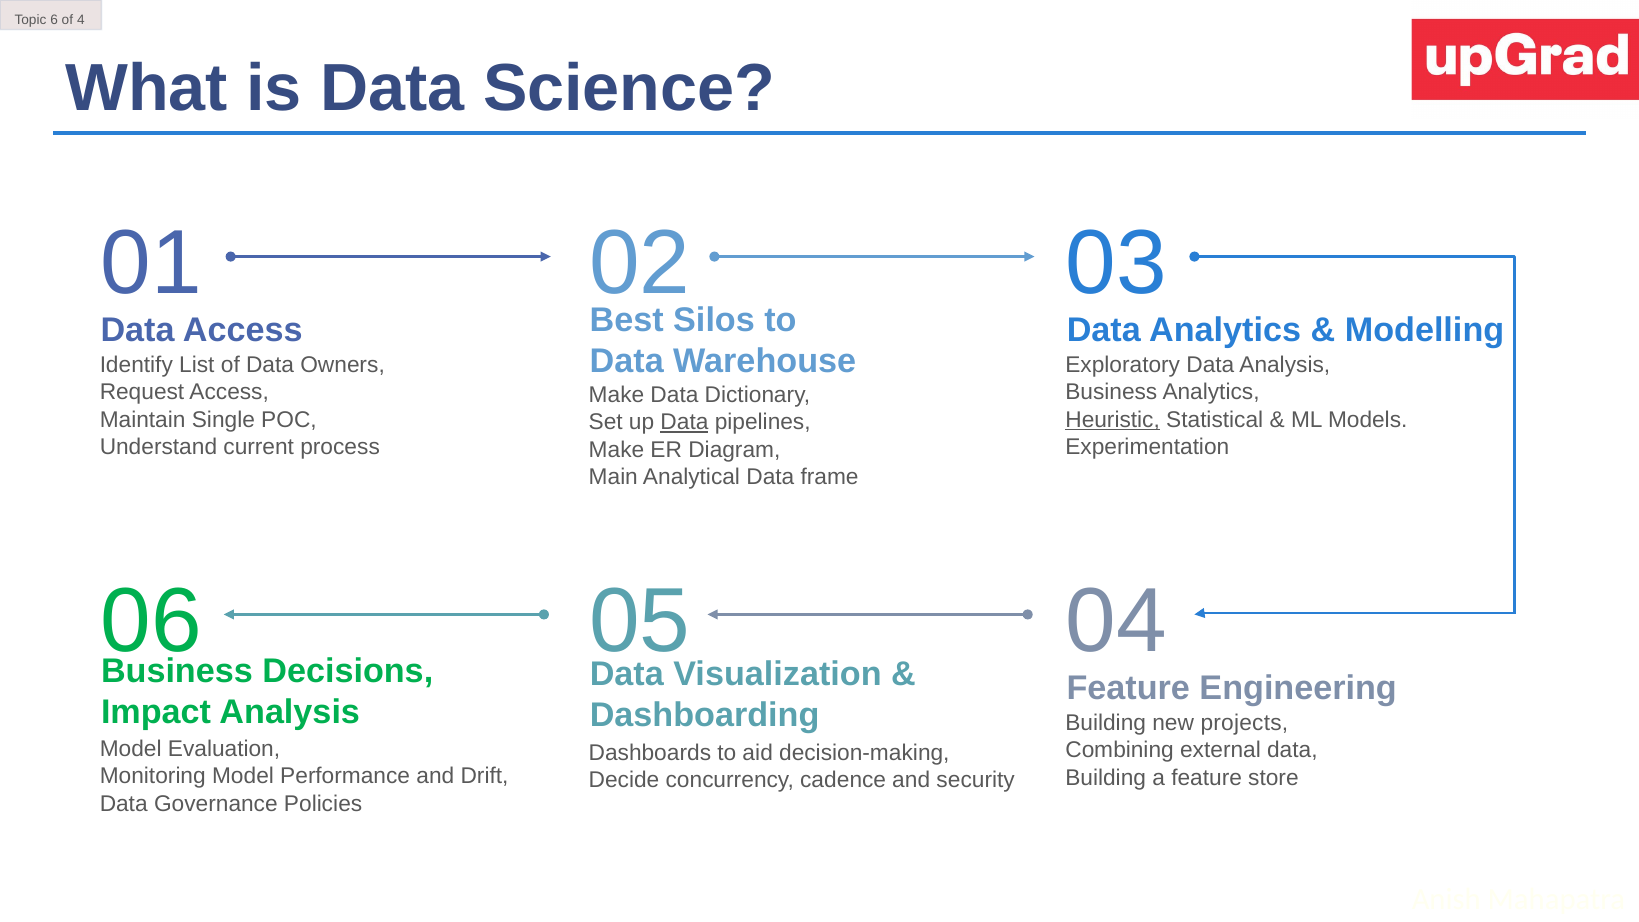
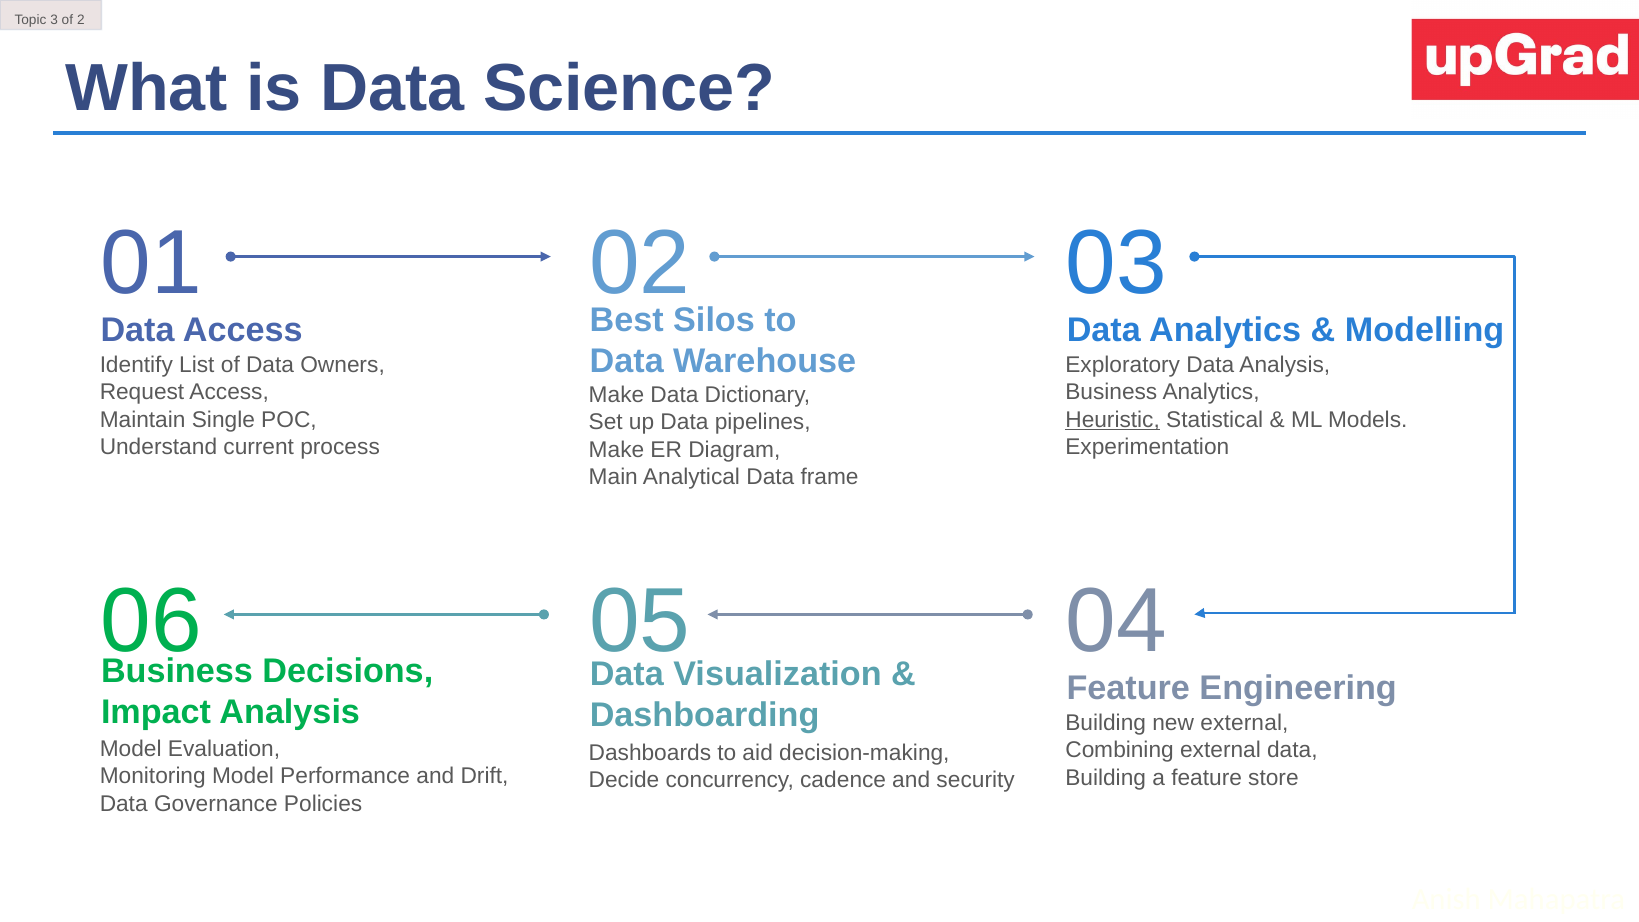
6: 6 -> 3 (54, 20)
4: 4 -> 2 (81, 20)
Data underline: present -> none (684, 422)
new projects: projects -> external (1244, 723)
